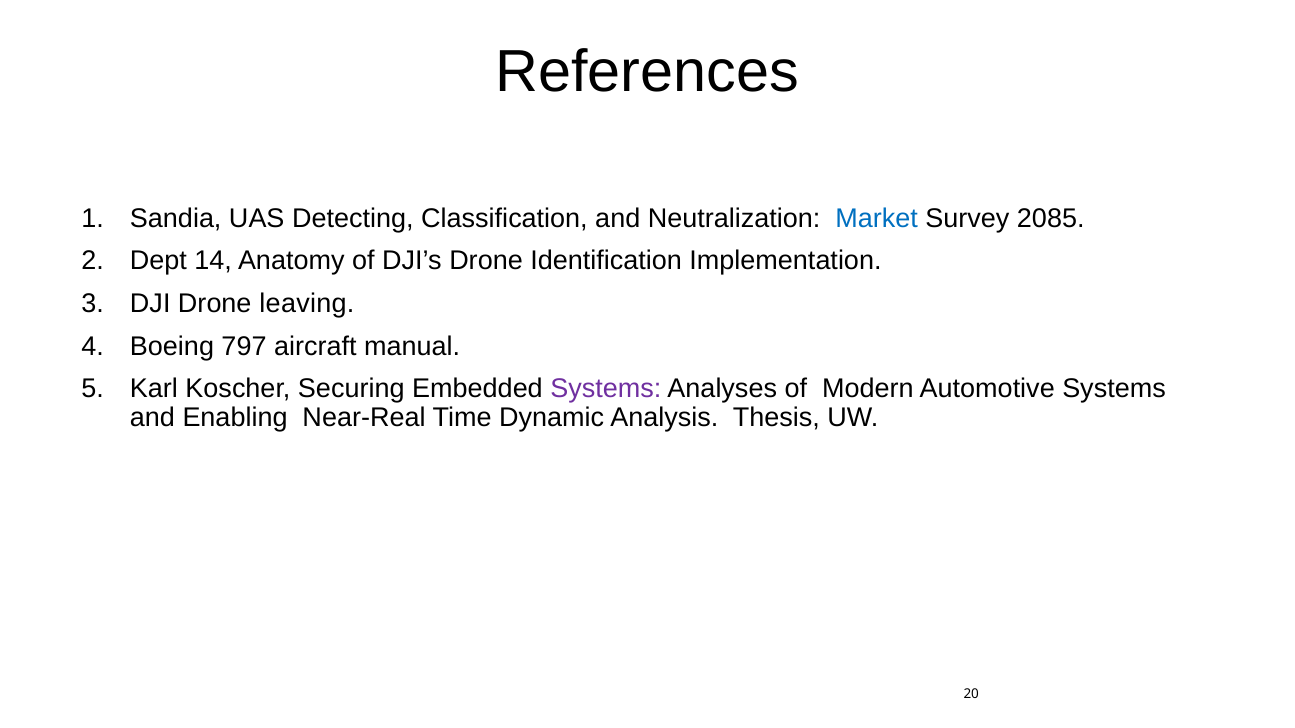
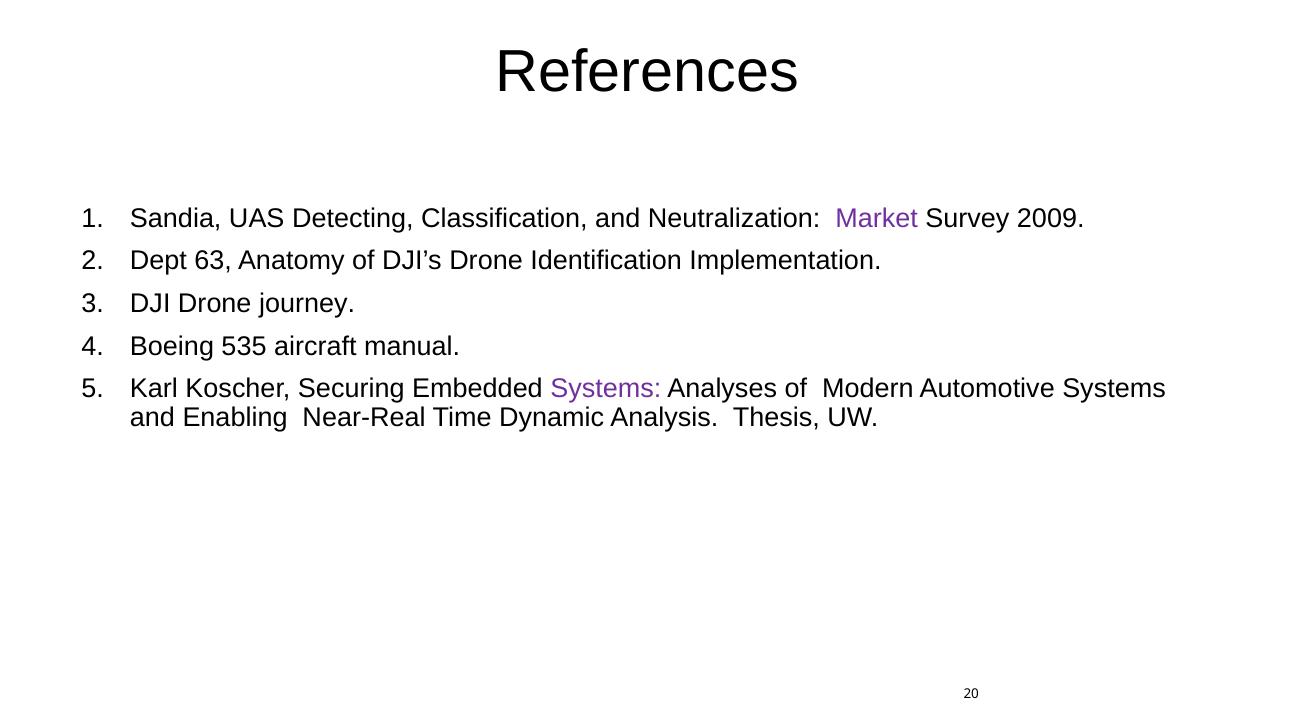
Market colour: blue -> purple (877, 218)
2085: 2085 -> 2009 (1051, 218)
14: 14 -> 63 (213, 261)
leaving: leaving -> journey (307, 304)
797: 797 -> 535 (244, 346)
